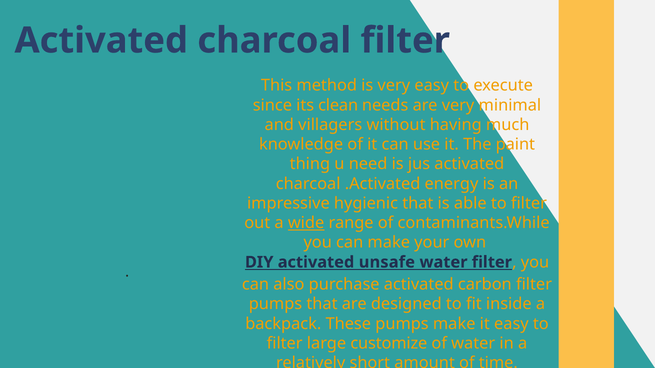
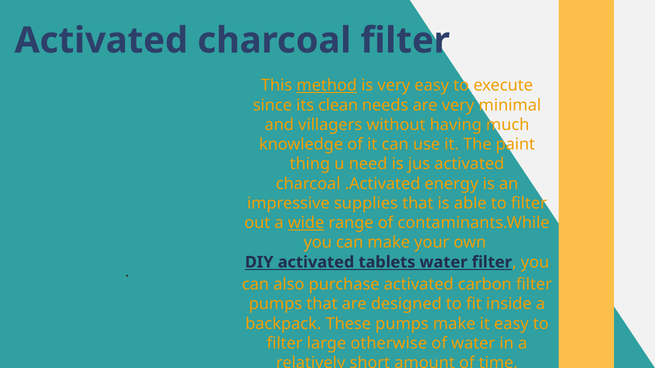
method underline: none -> present (327, 86)
hygienic: hygienic -> supplies (366, 204)
unsafe: unsafe -> tablets (387, 263)
customize: customize -> otherwise (389, 344)
